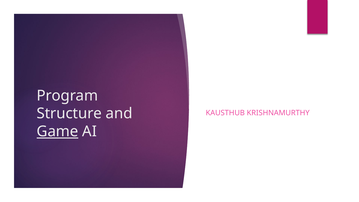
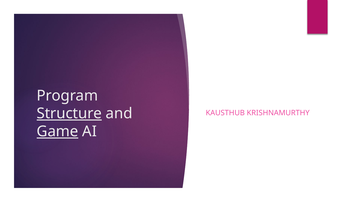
Structure underline: none -> present (69, 114)
